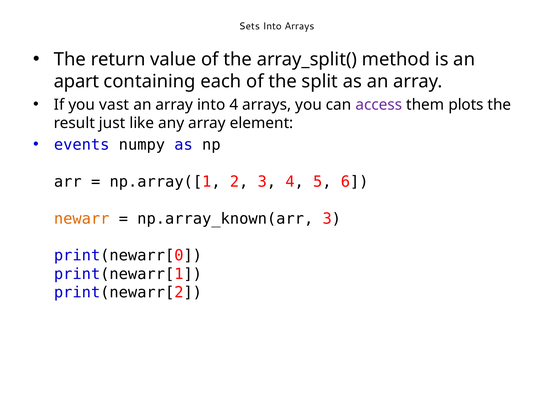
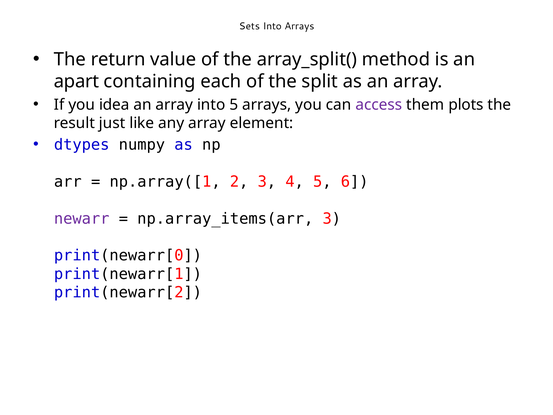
vast: vast -> idea (114, 105)
into 4: 4 -> 5 (234, 105)
events: events -> dtypes (82, 145)
newarr colour: orange -> purple (82, 219)
np.array_known(arr: np.array_known(arr -> np.array_items(arr (225, 219)
